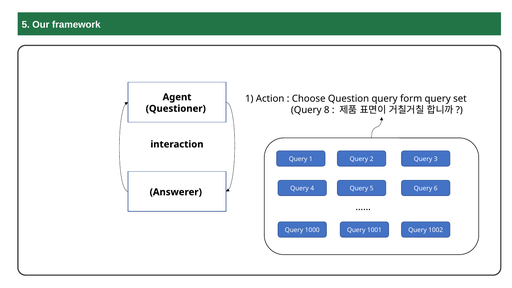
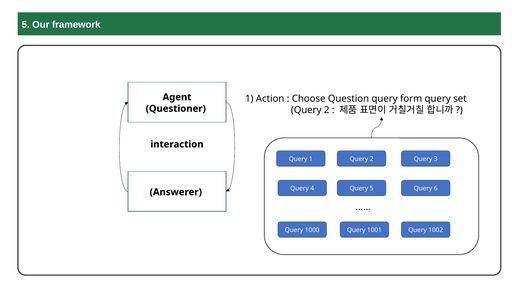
8: 8 -> 2 (327, 110)
